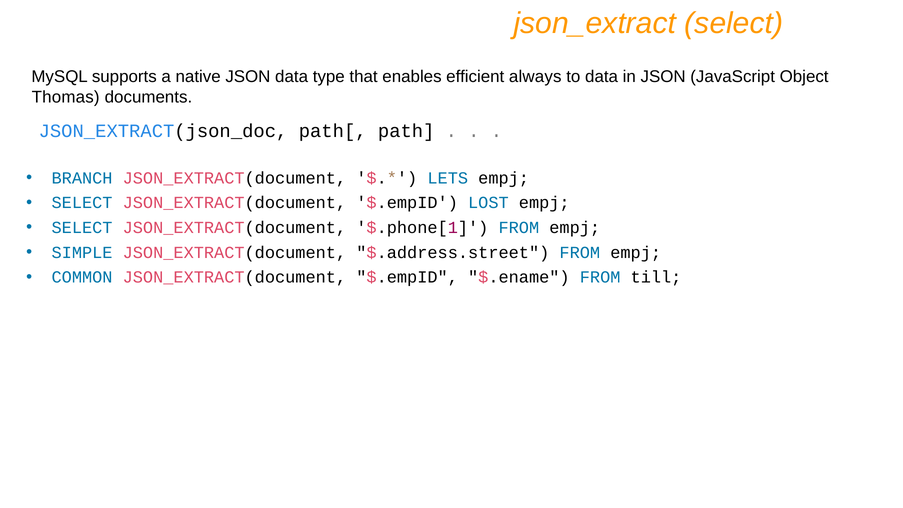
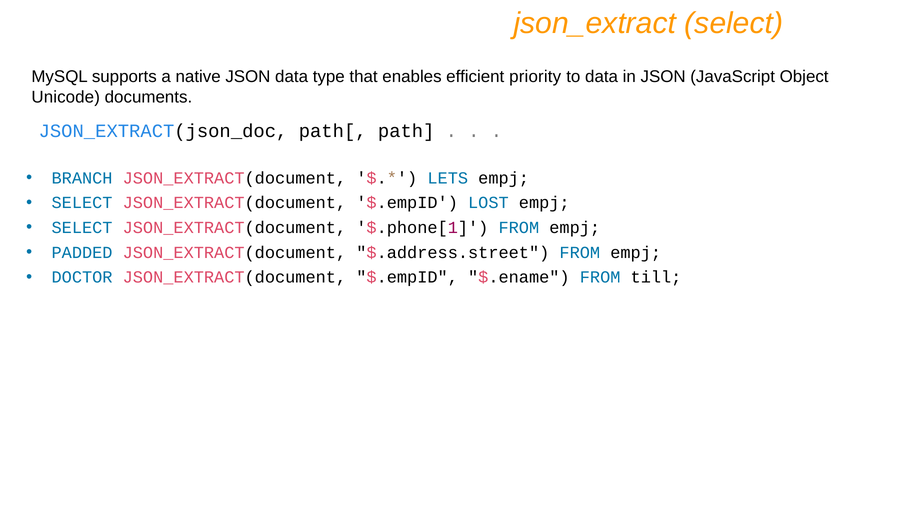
always: always -> priority (535, 77)
Thomas: Thomas -> Unicode (66, 97)
SIMPLE: SIMPLE -> PADDED (82, 253)
COMMON: COMMON -> DOCTOR (82, 277)
